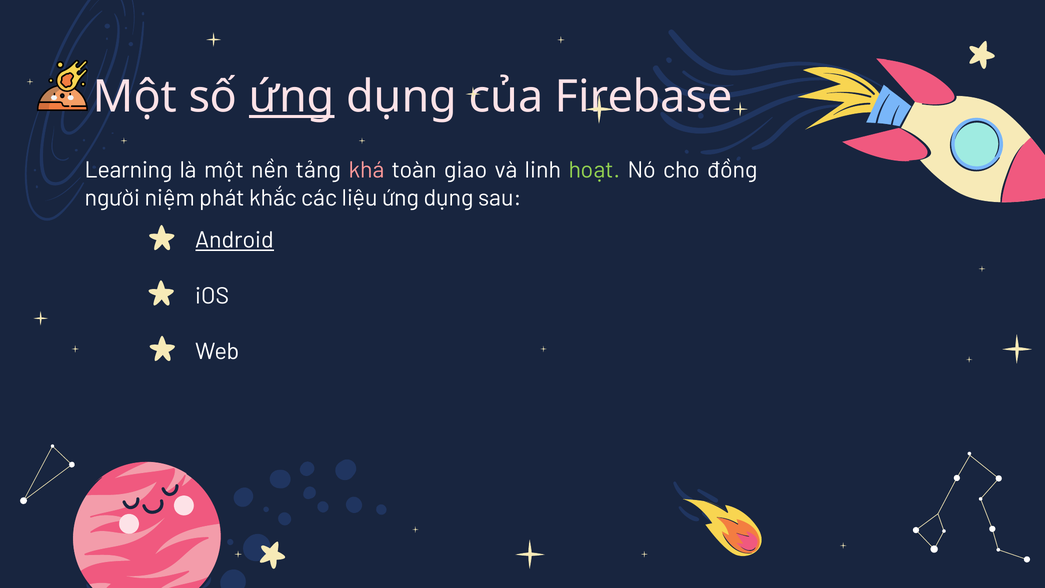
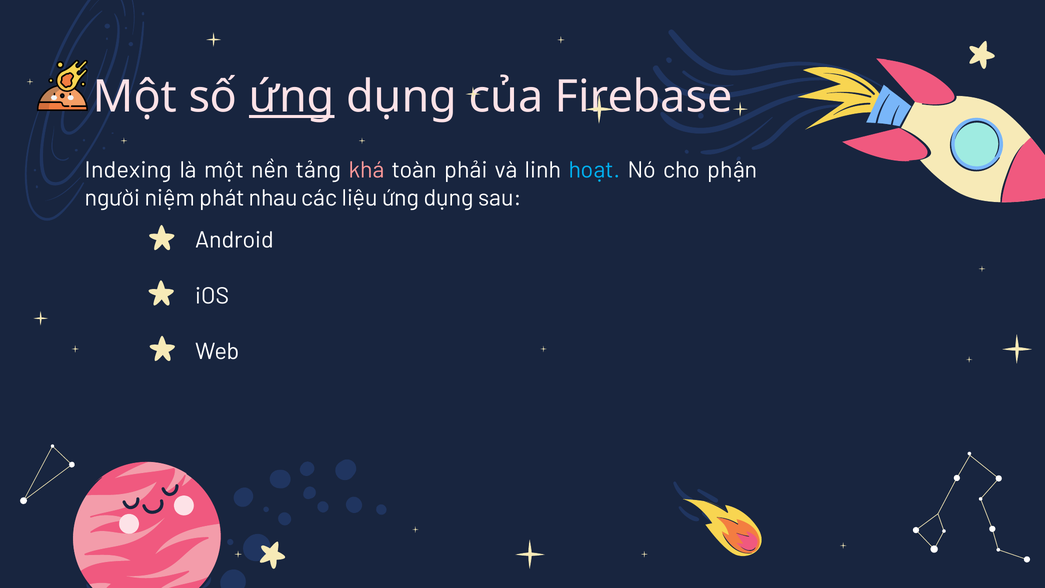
Learning: Learning -> Indexing (128, 170)
giao: giao -> phải (466, 170)
hoạt colour: light green -> light blue (594, 170)
đồng: đồng -> phận (732, 170)
khắc: khắc -> nhau (273, 198)
Android underline: present -> none (235, 240)
